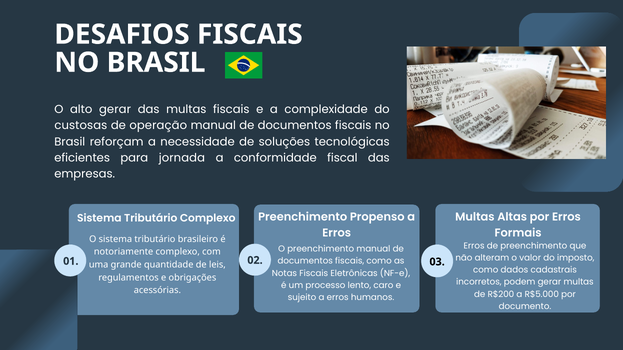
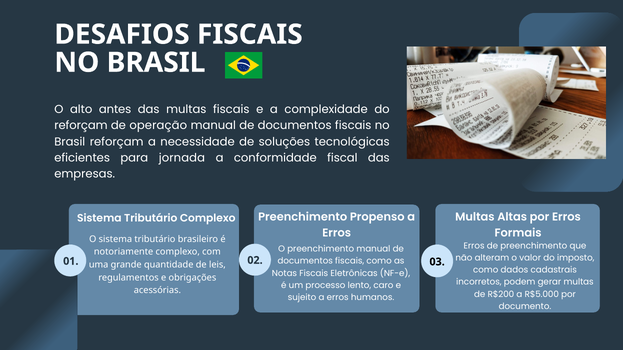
alto gerar: gerar -> antes (115, 109)
custosas: custosas -> reforçam (81, 126)
